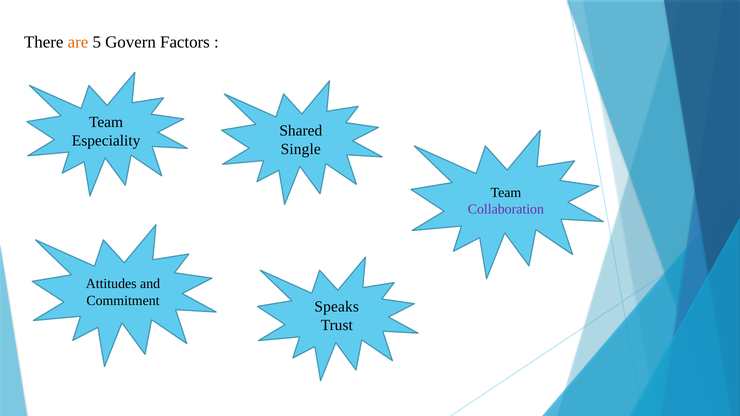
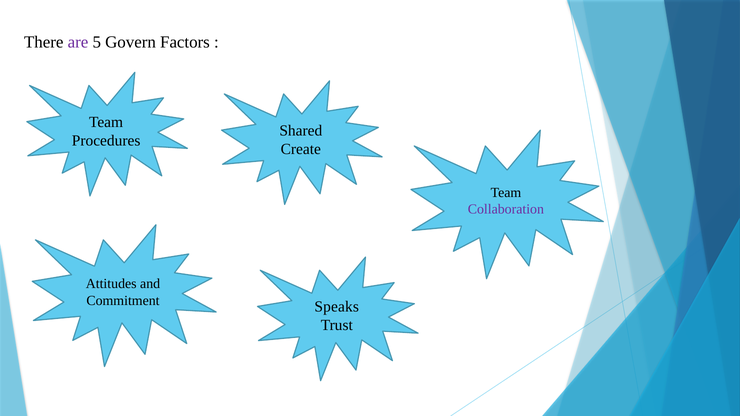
are colour: orange -> purple (78, 42)
Especiality: Especiality -> Procedures (106, 141)
Single: Single -> Create (301, 149)
